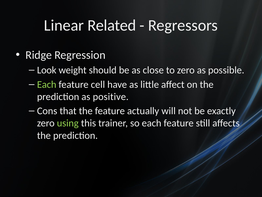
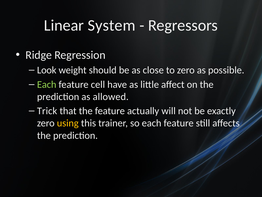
Related: Related -> System (112, 25)
positive: positive -> allowed (111, 96)
Cons: Cons -> Trick (47, 111)
using colour: light green -> yellow (68, 123)
